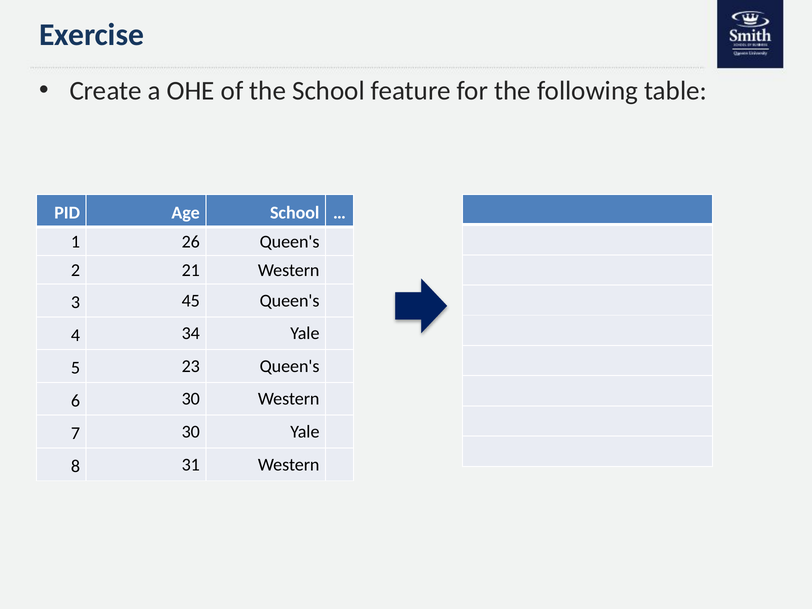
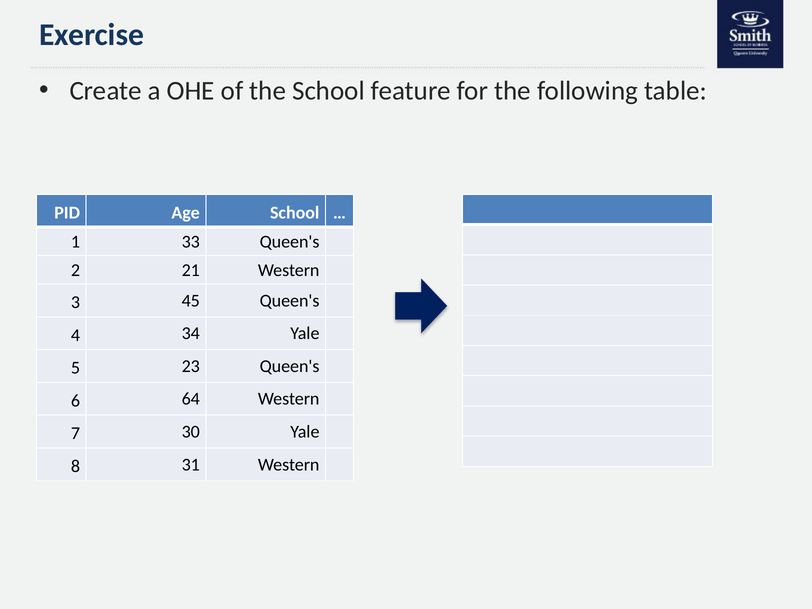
26: 26 -> 33 (191, 242)
6 30: 30 -> 64 (191, 399)
